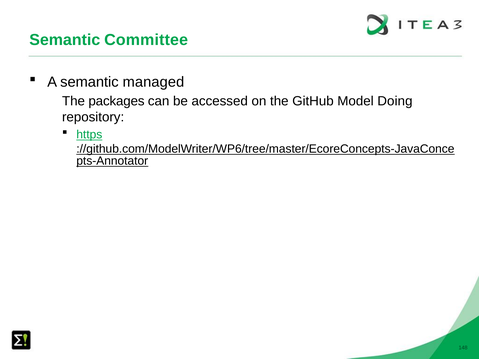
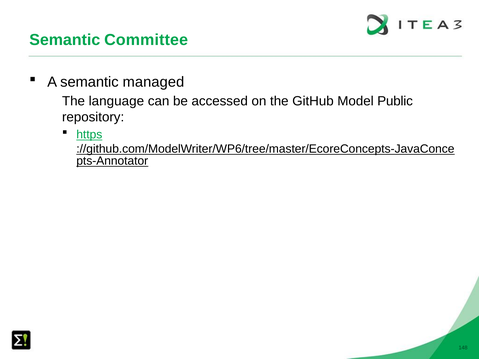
packages: packages -> language (116, 101)
Doing: Doing -> Public (395, 101)
